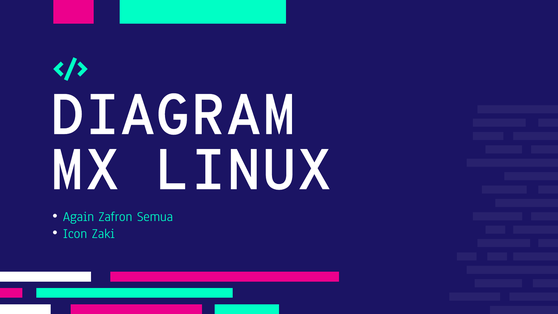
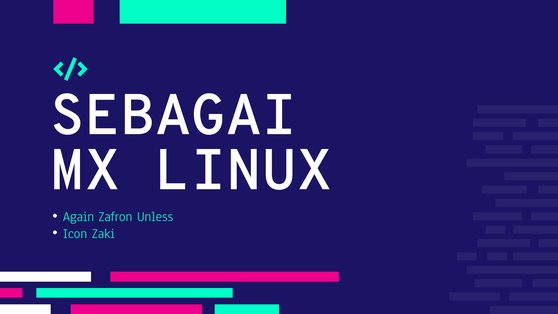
DIAGRAM: DIAGRAM -> SEBAGAI (173, 115)
Semua: Semua -> Unless (155, 217)
